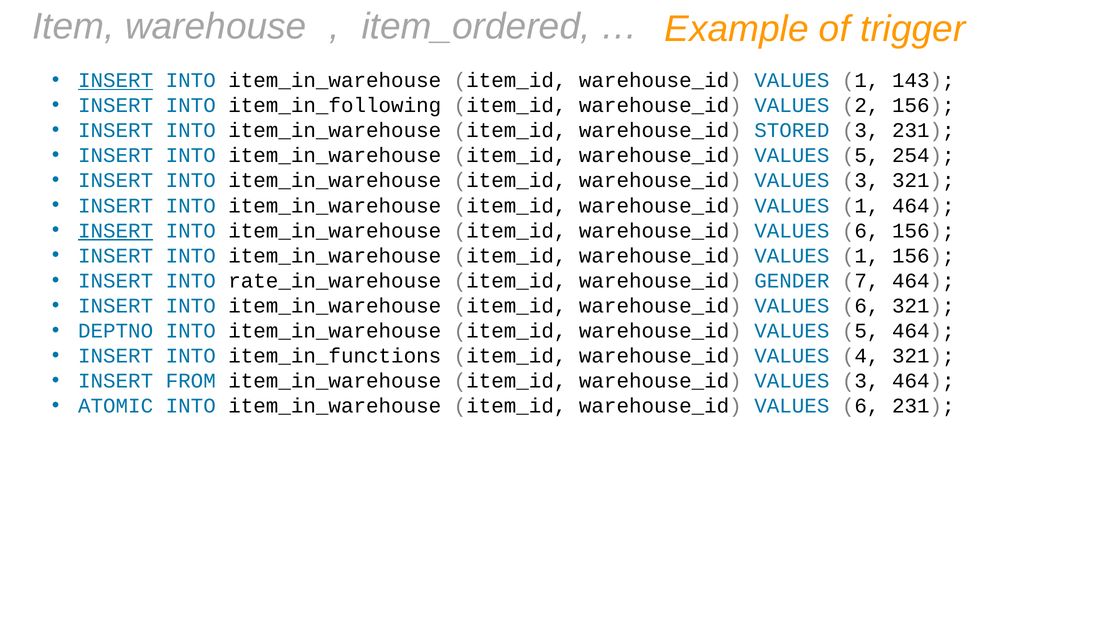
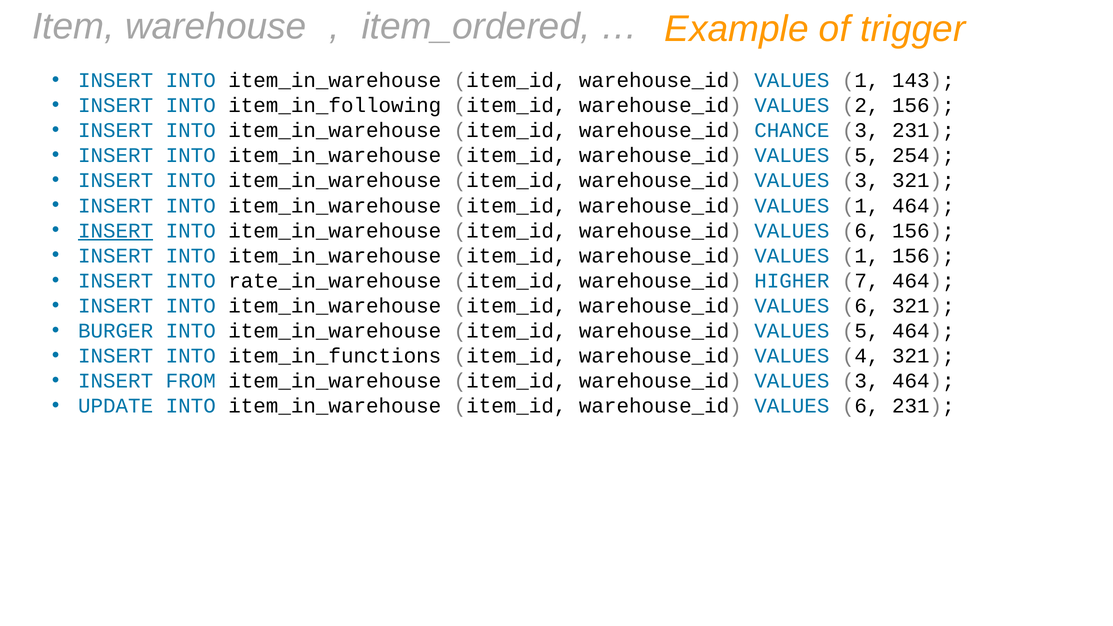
INSERT underline: present -> none (116, 80)
STORED: STORED -> CHANCE (792, 131)
GENDER: GENDER -> HIGHER (792, 281)
DEPTNO: DEPTNO -> BURGER (116, 331)
ATOMIC: ATOMIC -> UPDATE (116, 406)
